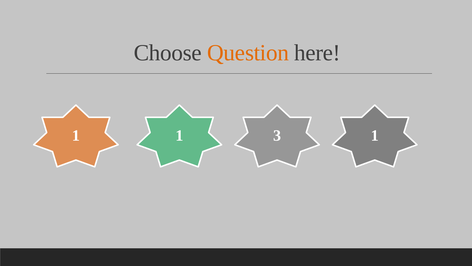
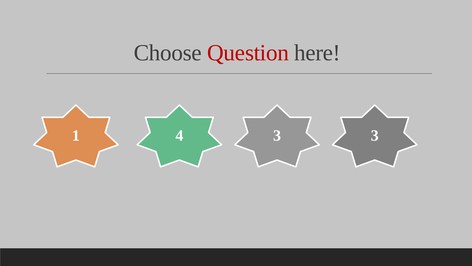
Question colour: orange -> red (248, 53)
1 1: 1 -> 4 (179, 135)
3 1: 1 -> 3 (375, 135)
